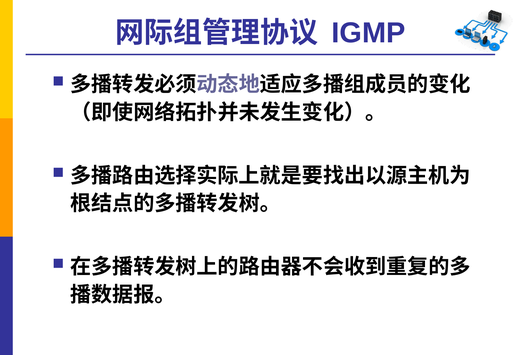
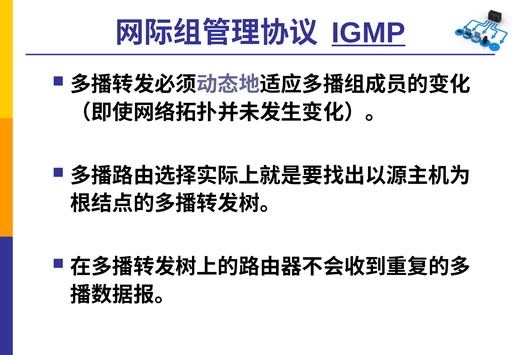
IGMP underline: none -> present (369, 33)
